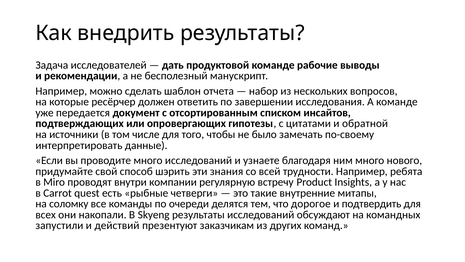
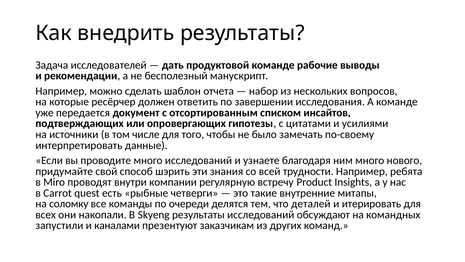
обратной: обратной -> усилиями (365, 123)
дорогое: дорогое -> деталей (311, 204)
подтвердить: подтвердить -> итерировать (371, 204)
действий: действий -> каналами (117, 225)
